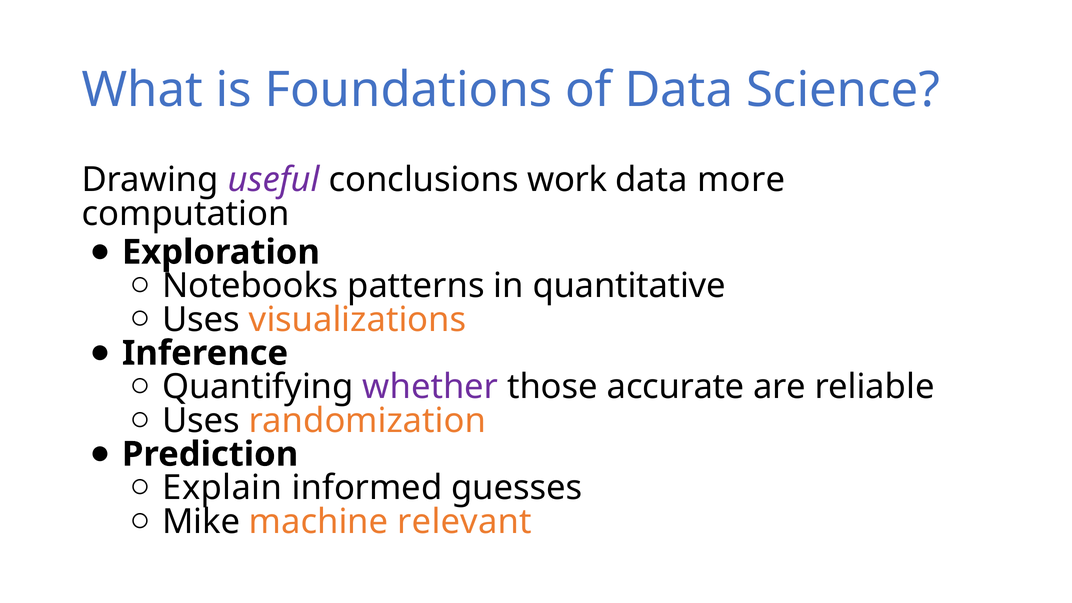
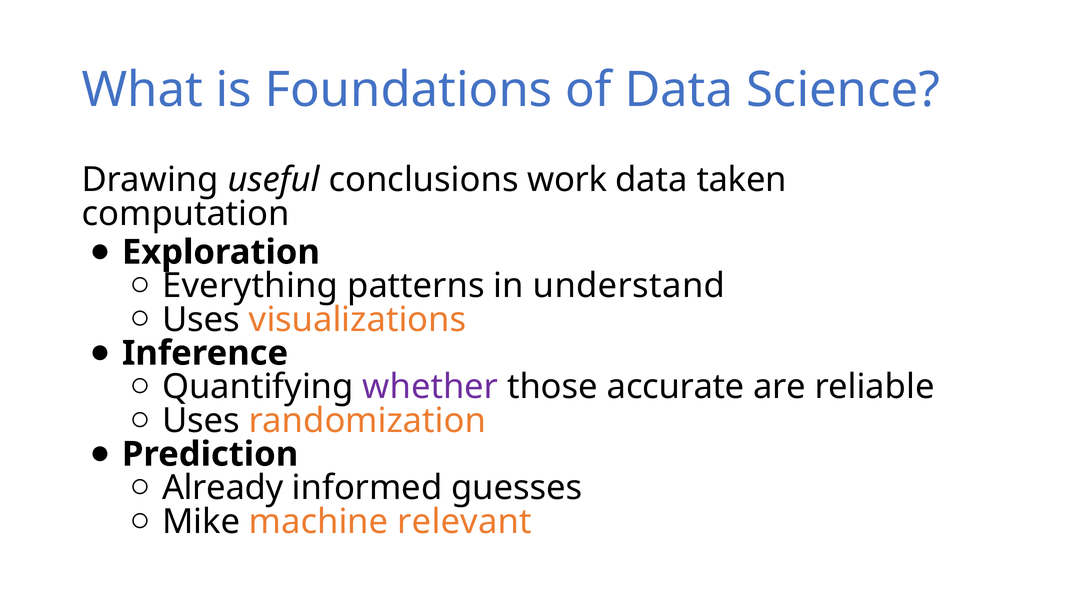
useful colour: purple -> black (274, 180)
more: more -> taken (742, 180)
Notebooks: Notebooks -> Everything (250, 286)
quantitative: quantitative -> understand (629, 286)
Explain: Explain -> Already (223, 488)
